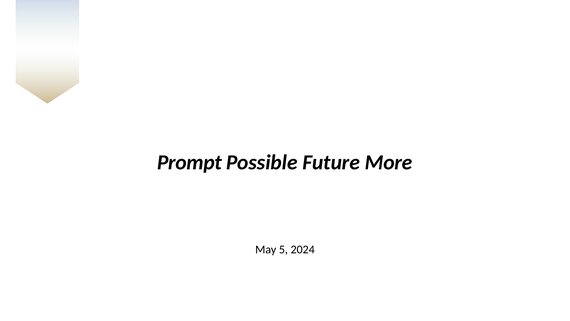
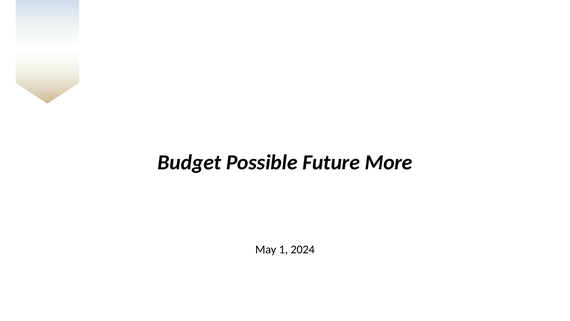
Prompt: Prompt -> Budget (189, 162)
5: 5 -> 1 (283, 249)
